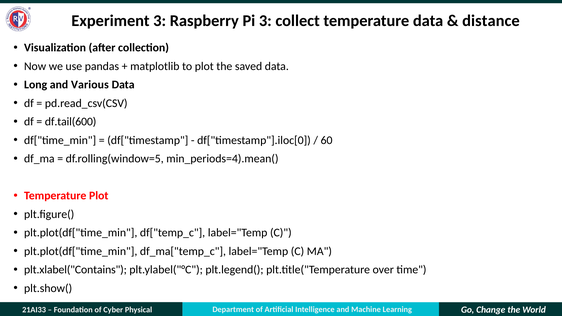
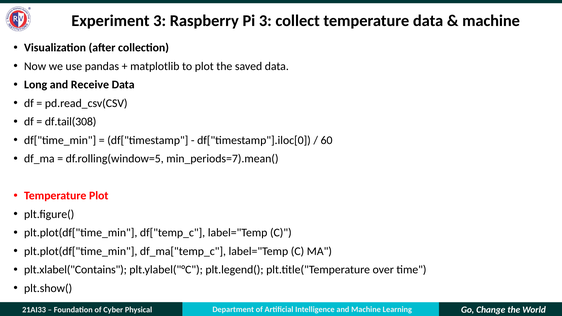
distance: distance -> machine (491, 21)
Various: Various -> Receive (90, 85)
df.tail(600: df.tail(600 -> df.tail(308 (71, 122)
min_periods=4).mean(: min_periods=4).mean( -> min_periods=7).mean( (222, 159)
